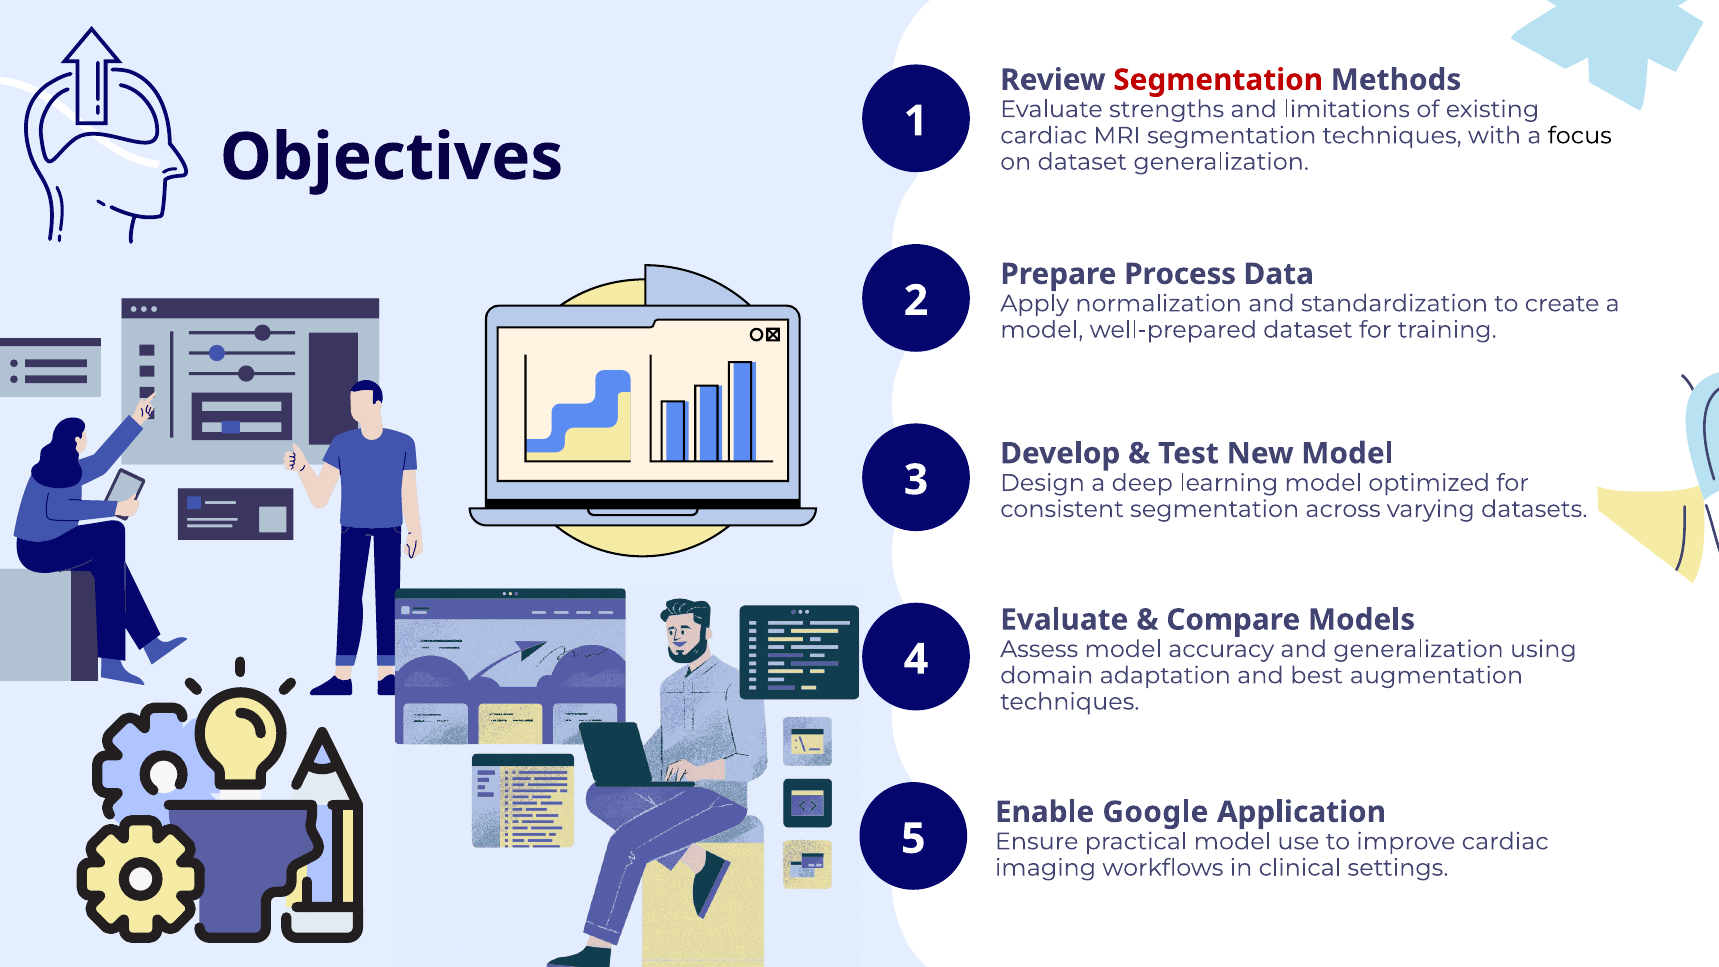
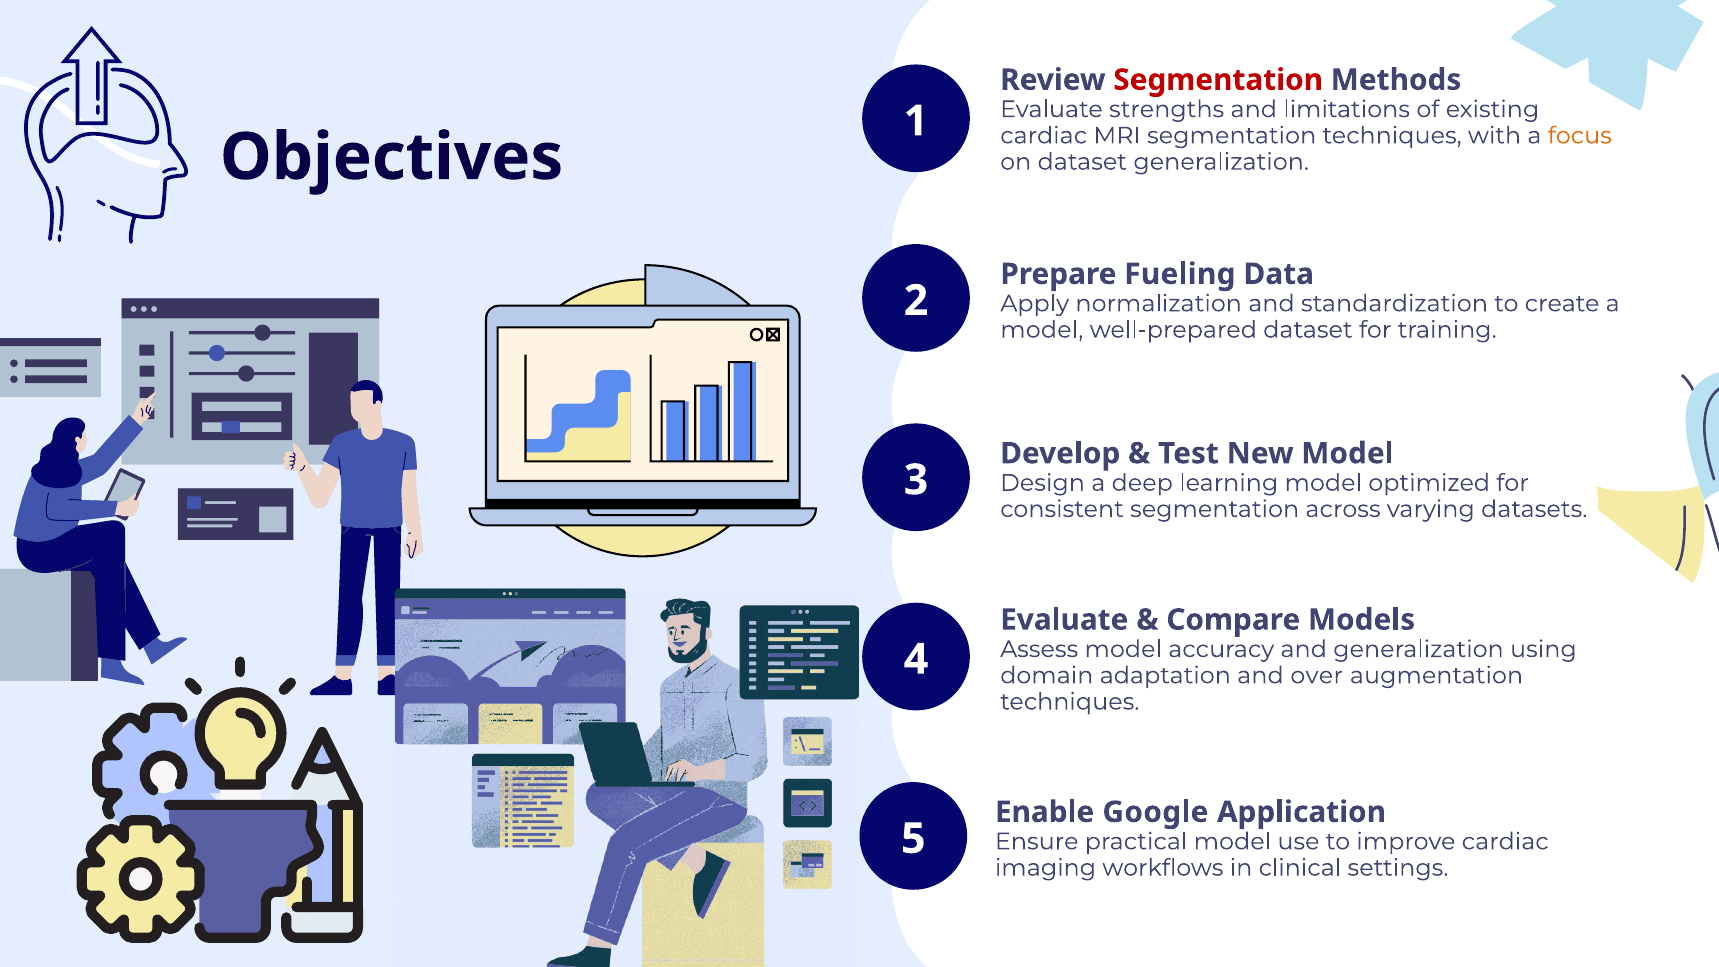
focus colour: black -> orange (1580, 136)
Process: Process -> Fueling (1180, 274)
best: best -> over (1317, 675)
